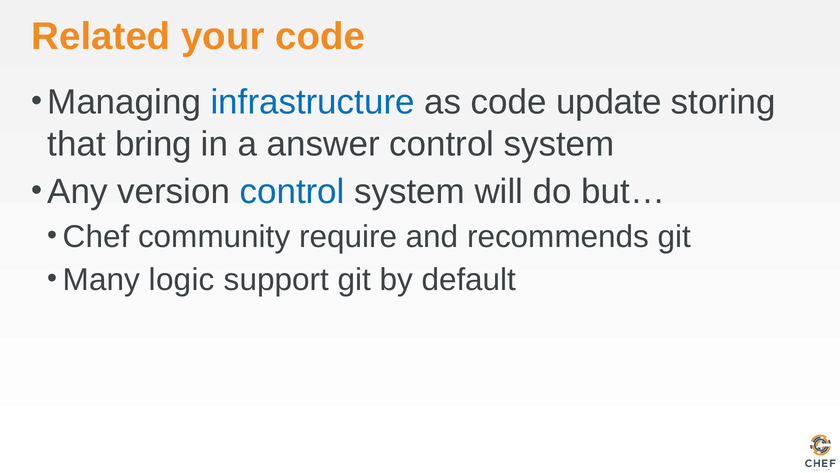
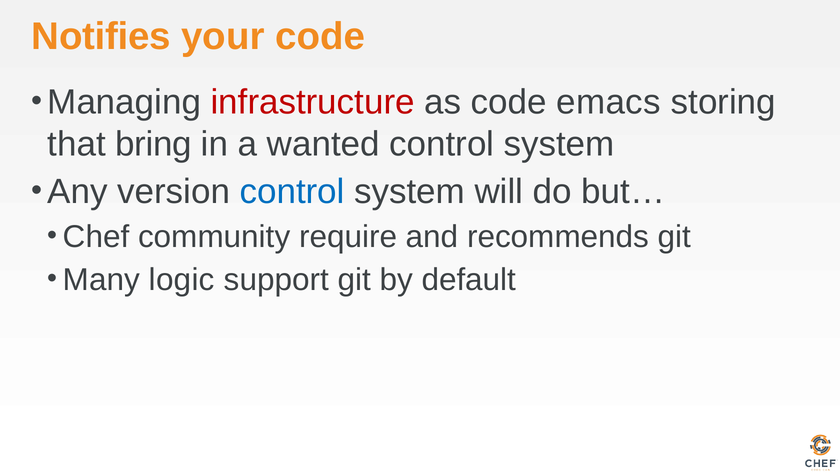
Related: Related -> Notifies (101, 36)
infrastructure colour: blue -> red (313, 102)
update: update -> emacs (609, 102)
answer: answer -> wanted (323, 144)
